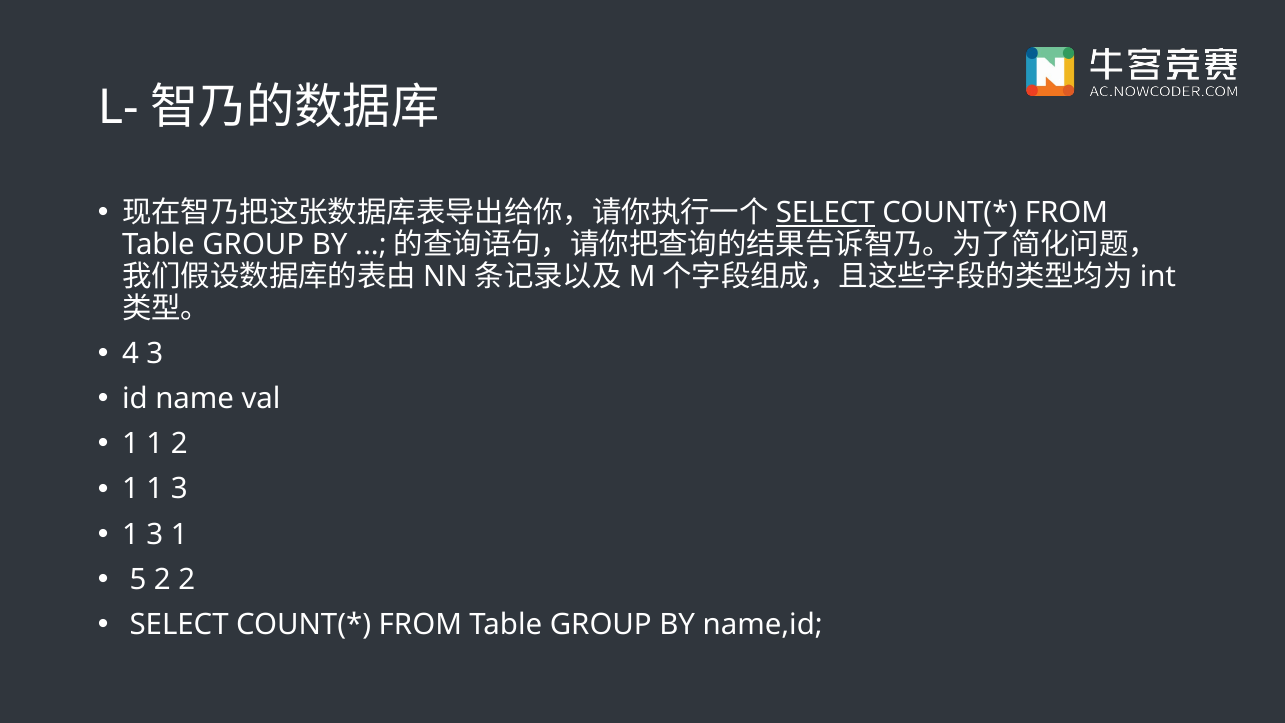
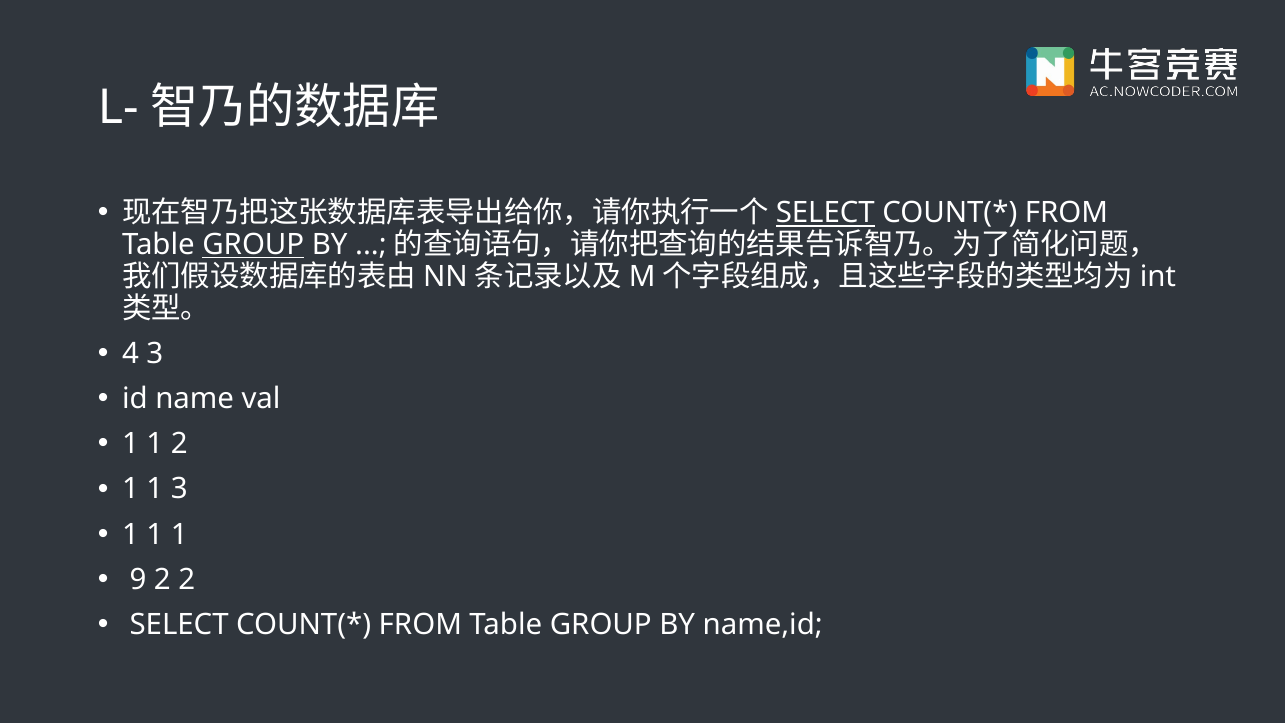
GROUP underline: none -> present (253, 245)
3: 3 -> 1 (155, 534)
5: 5 -> 9 (138, 579)
